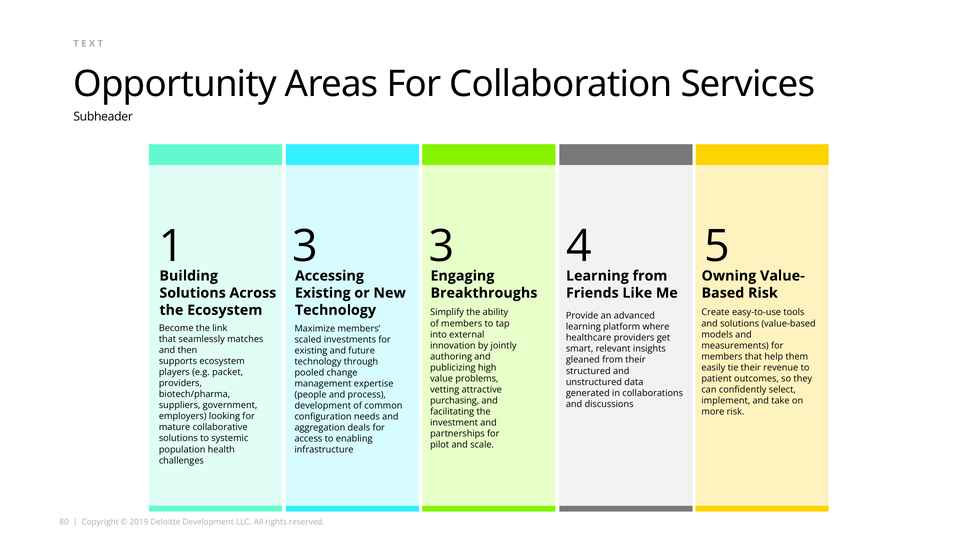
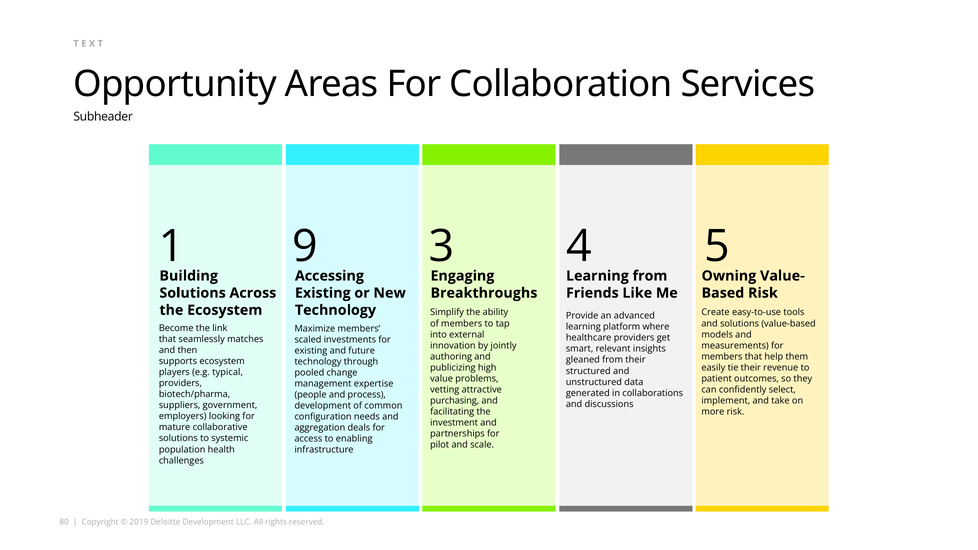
1 3: 3 -> 9 (305, 247)
packet: packet -> typical (228, 372)
